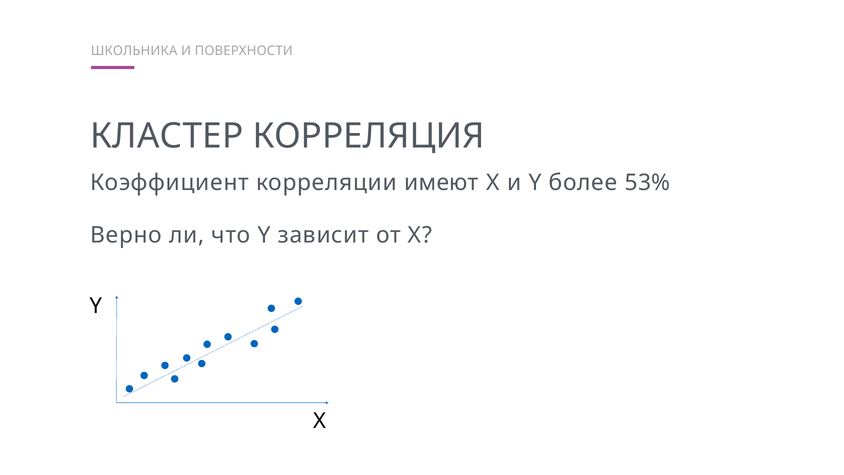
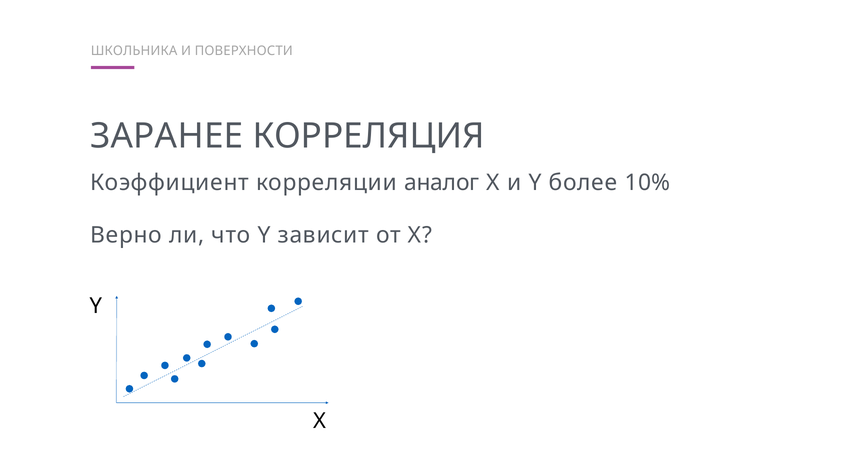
КЛАСТЕР: КЛАСТЕР -> ЗАРАНЕЕ (167, 136)
имеют: имеют -> аналог (442, 183)
53%: 53% -> 10% (648, 183)
